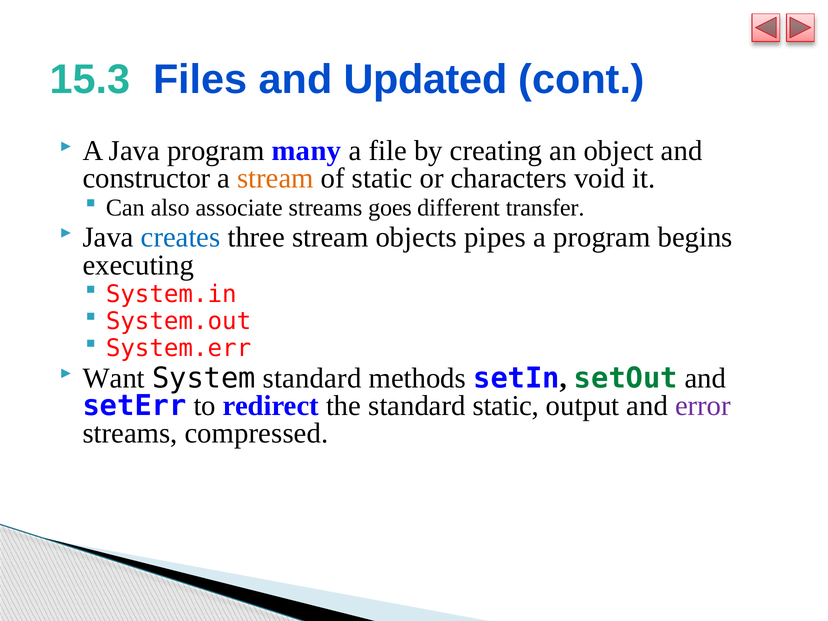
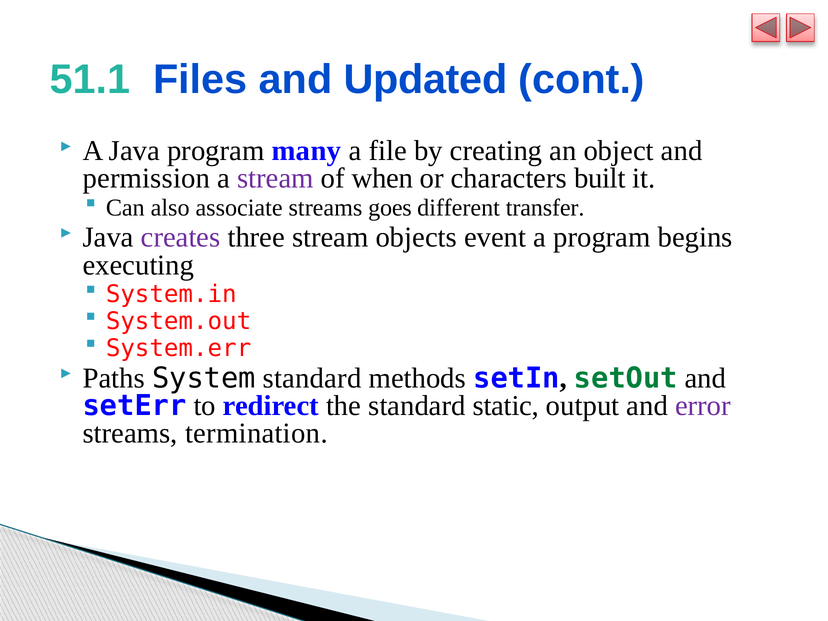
15.3: 15.3 -> 51.1 (90, 80)
constructor: constructor -> permission (146, 178)
stream colour: orange -> purple (275, 178)
of static: static -> when (382, 178)
void: void -> built (600, 178)
creates colour: blue -> purple (181, 238)
pipes: pipes -> event (495, 238)
Want: Want -> Paths (114, 378)
compressed: compressed -> termination (256, 433)
